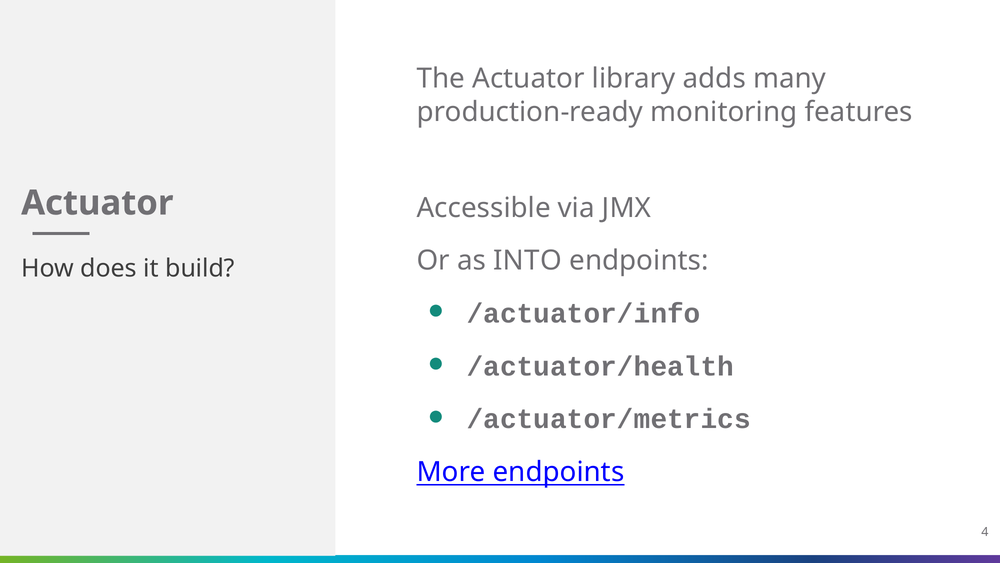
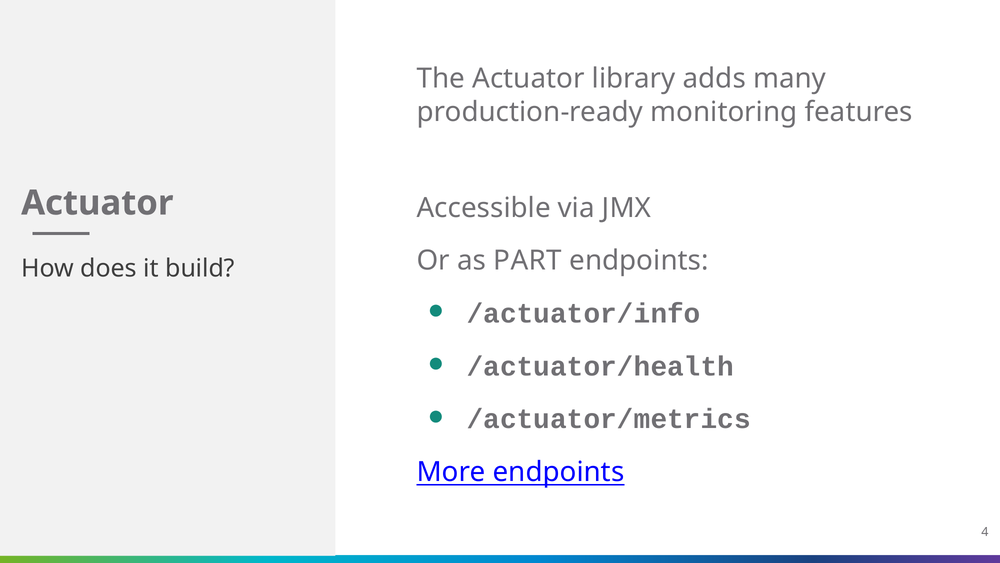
INTO: INTO -> PART (528, 260)
